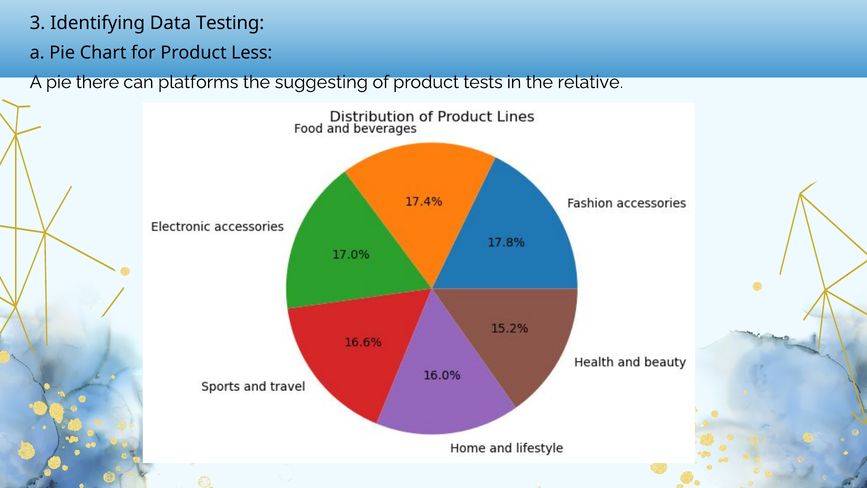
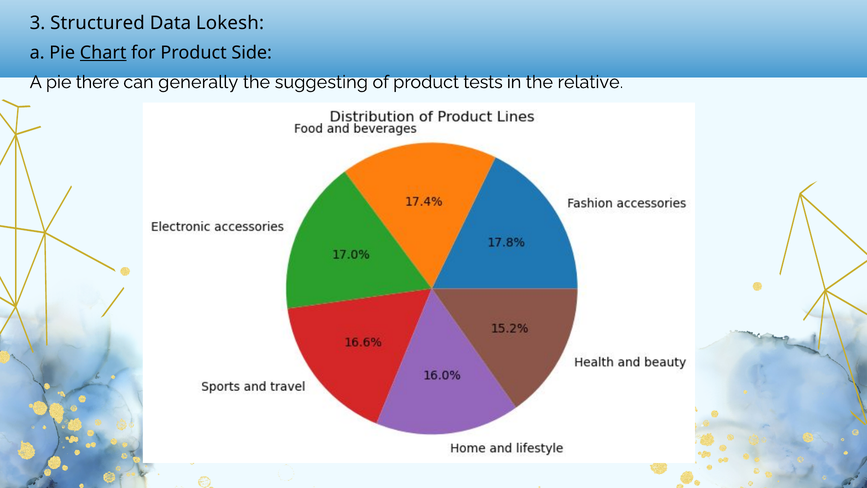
Identifying: Identifying -> Structured (97, 23)
Testing: Testing -> Lokesh (230, 23)
Chart underline: none -> present (103, 53)
Less: Less -> Side (252, 53)
platforms: platforms -> generally (198, 82)
